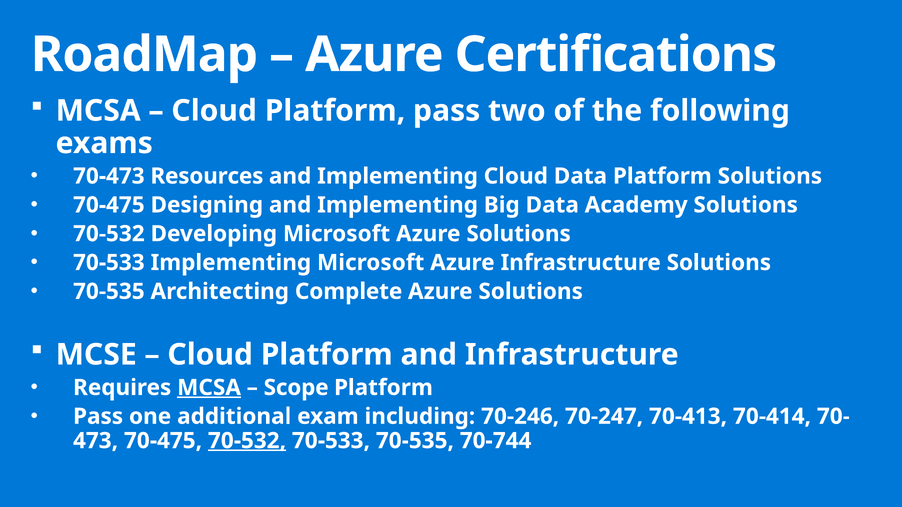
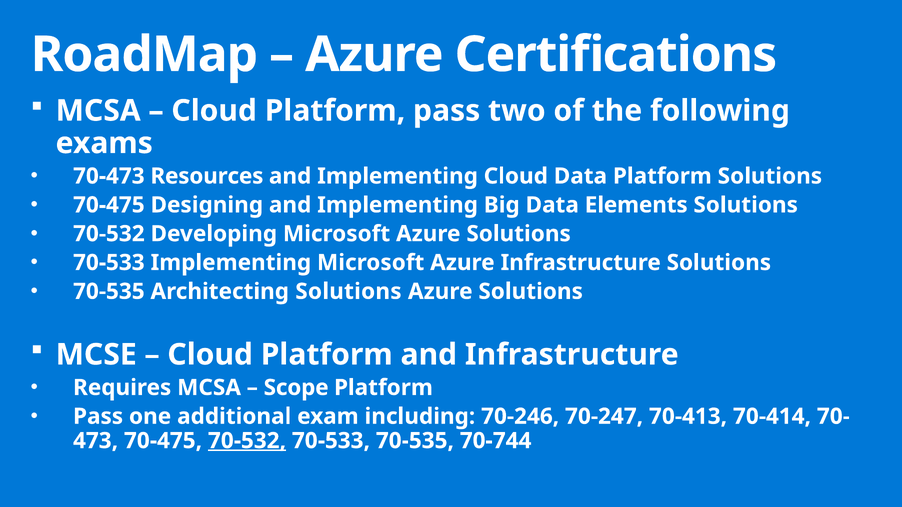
Academy: Academy -> Elements (636, 205)
Architecting Complete: Complete -> Solutions (348, 292)
MCSA underline: present -> none (209, 388)
